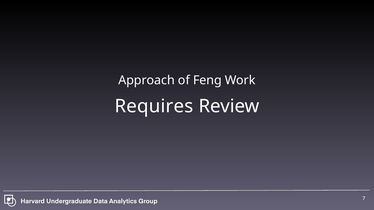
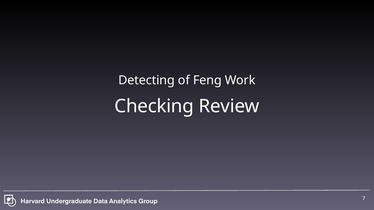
Approach: Approach -> Detecting (147, 80)
Requires: Requires -> Checking (154, 106)
